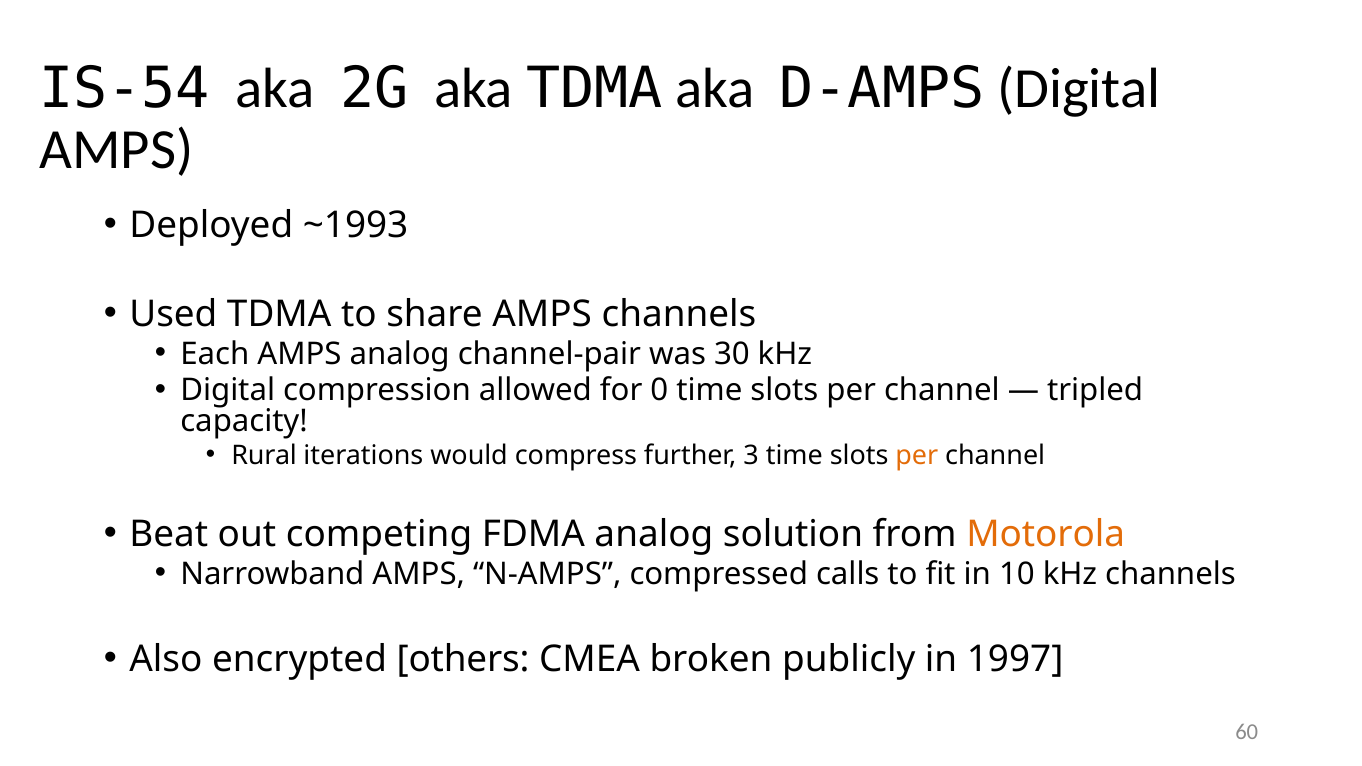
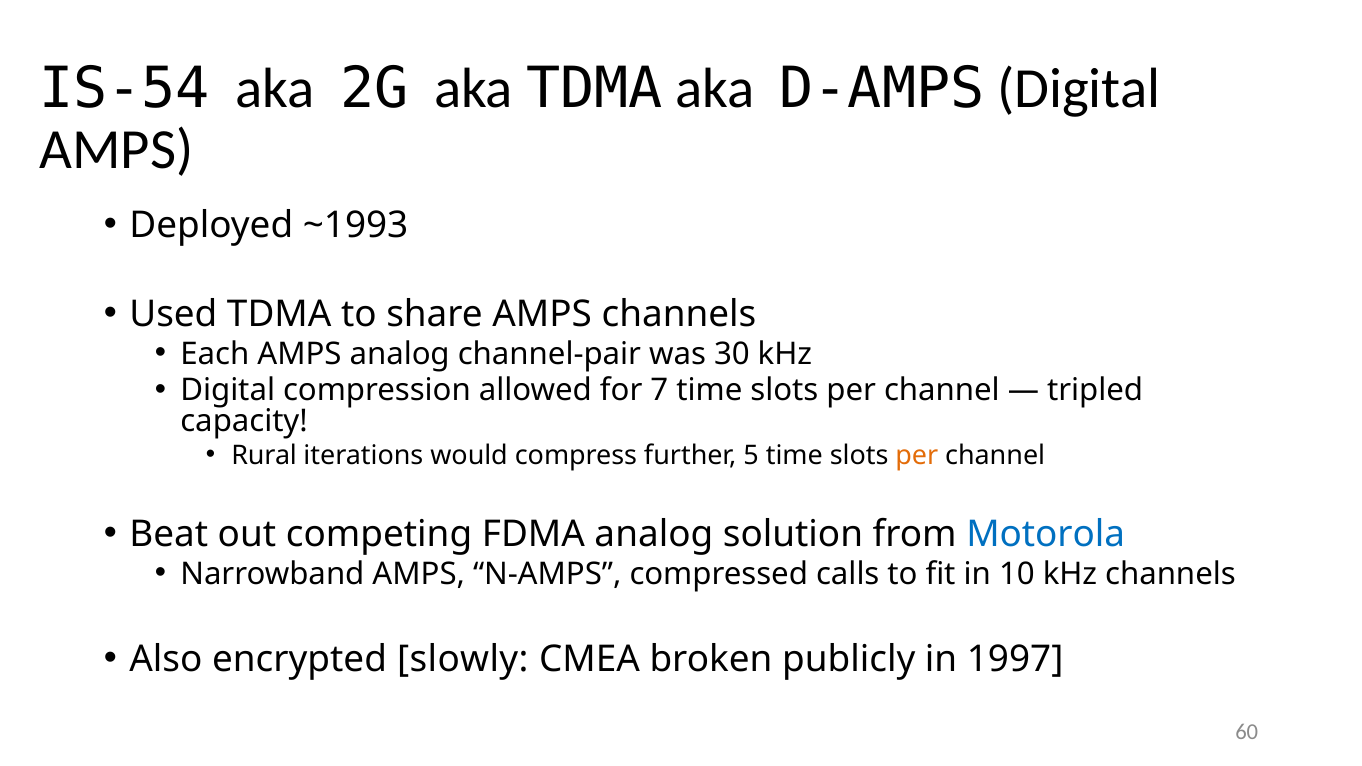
0: 0 -> 7 (659, 390)
3: 3 -> 5 (751, 456)
Motorola colour: orange -> blue (1046, 534)
others: others -> slowly (463, 660)
